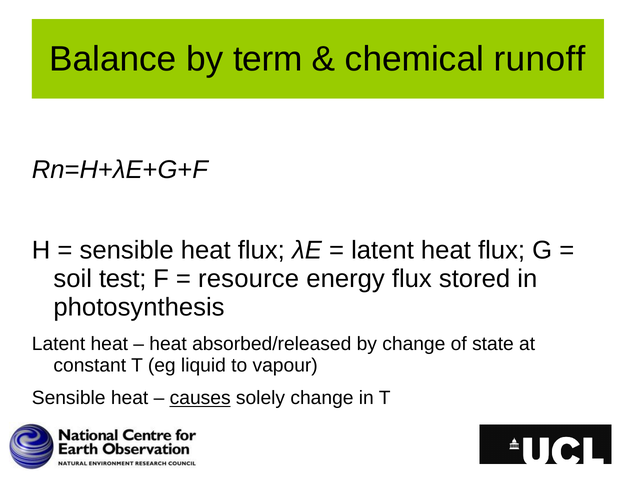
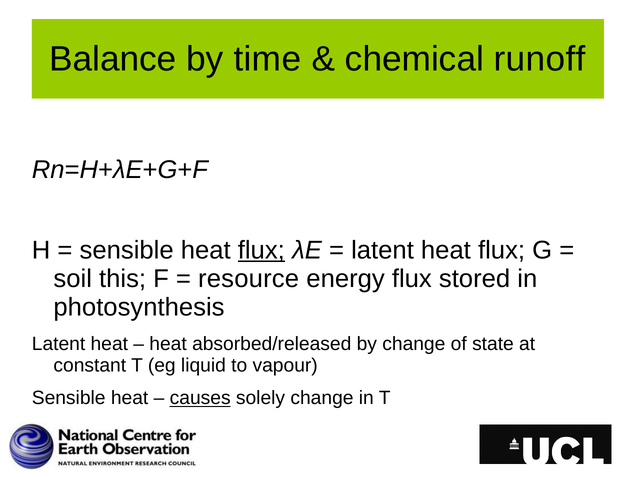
term: term -> time (267, 59)
flux underline: none -> present (261, 250)
test: test -> this (123, 279)
